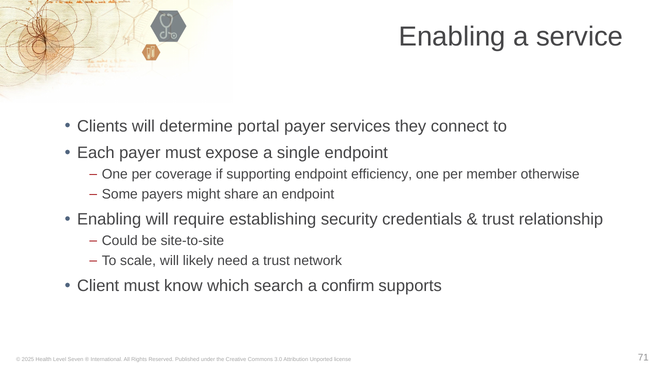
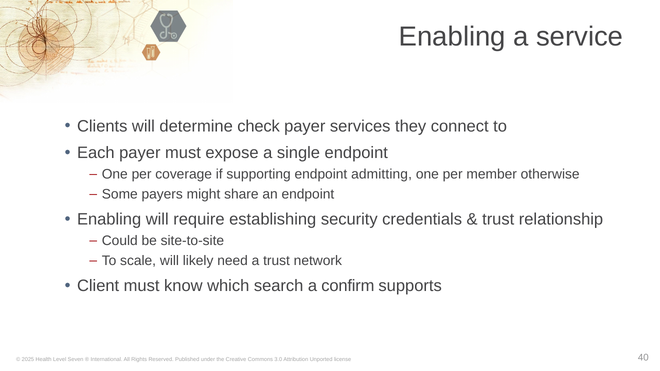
portal: portal -> check (259, 126)
efficiency: efficiency -> admitting (382, 174)
71: 71 -> 40 (643, 358)
